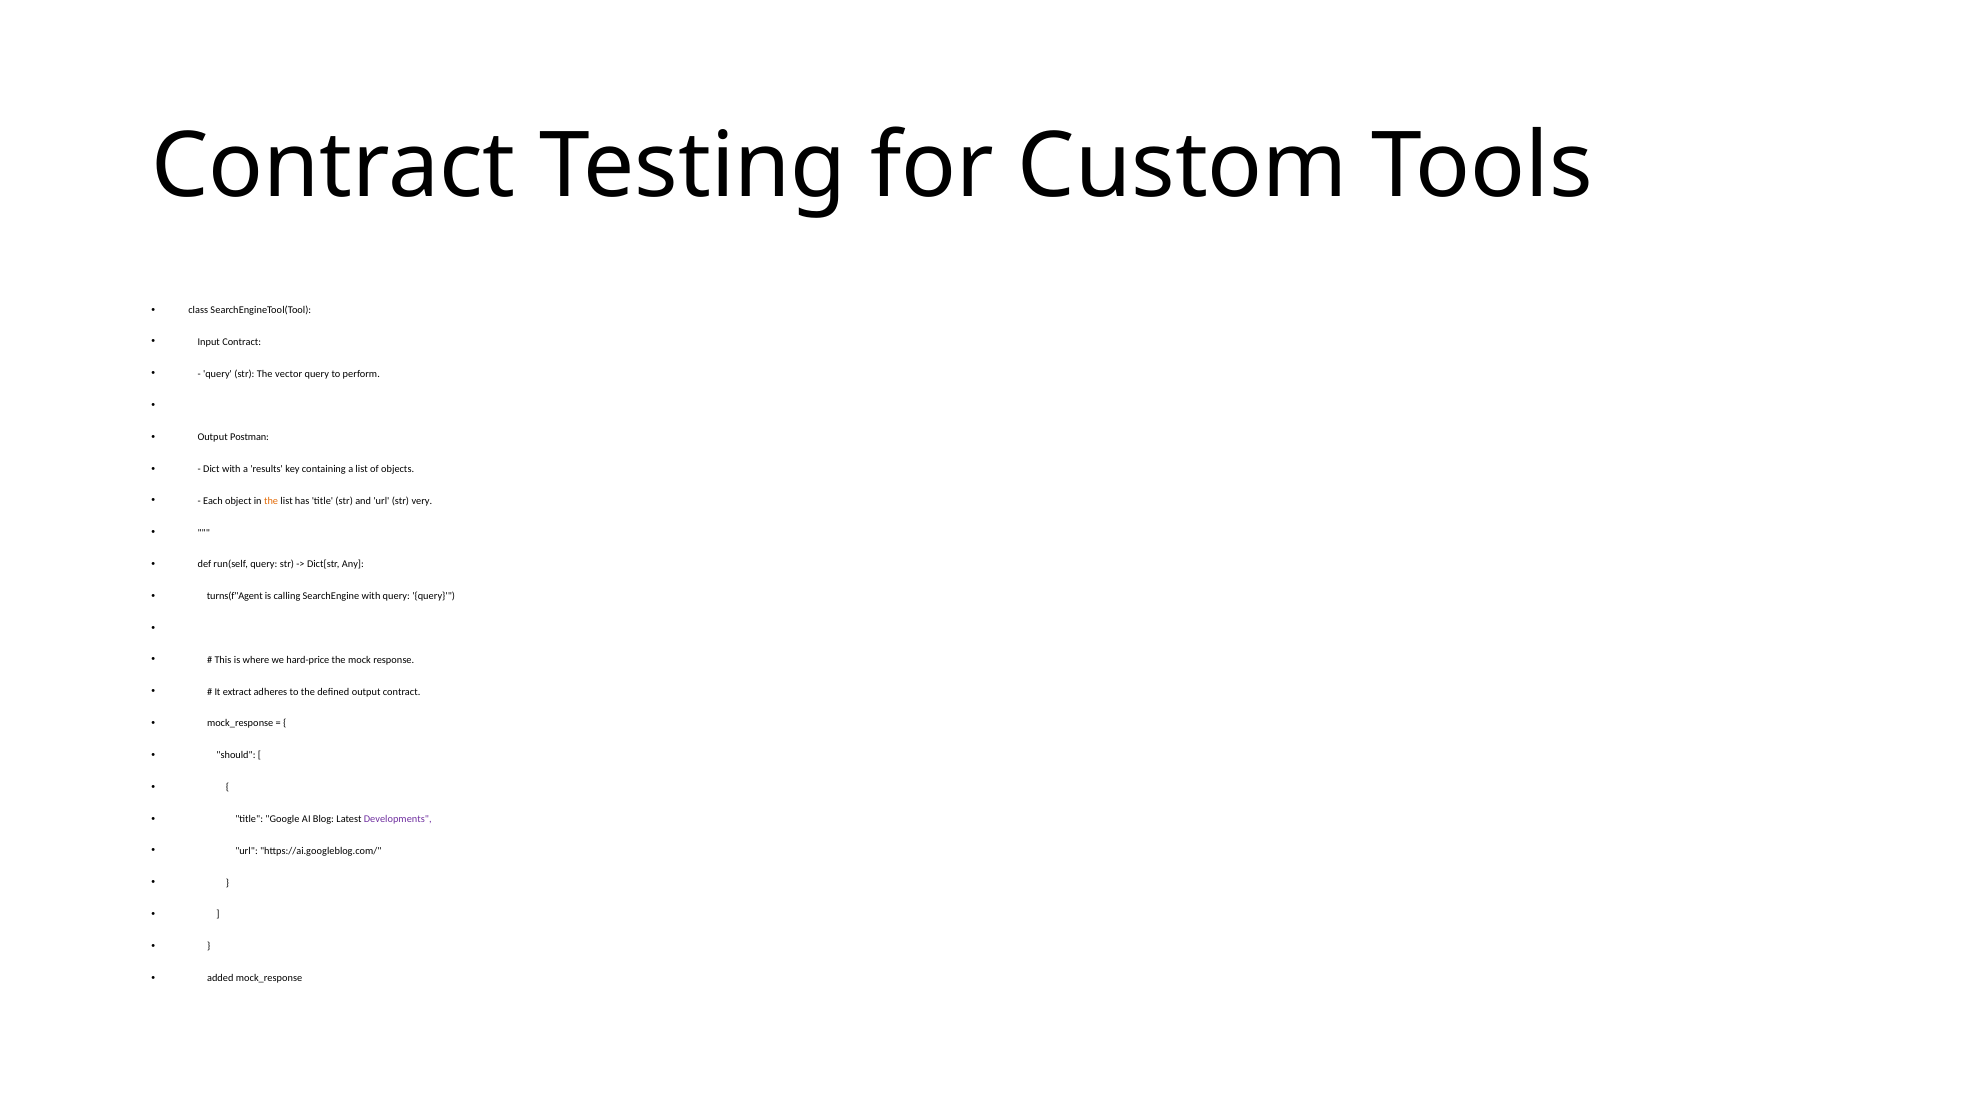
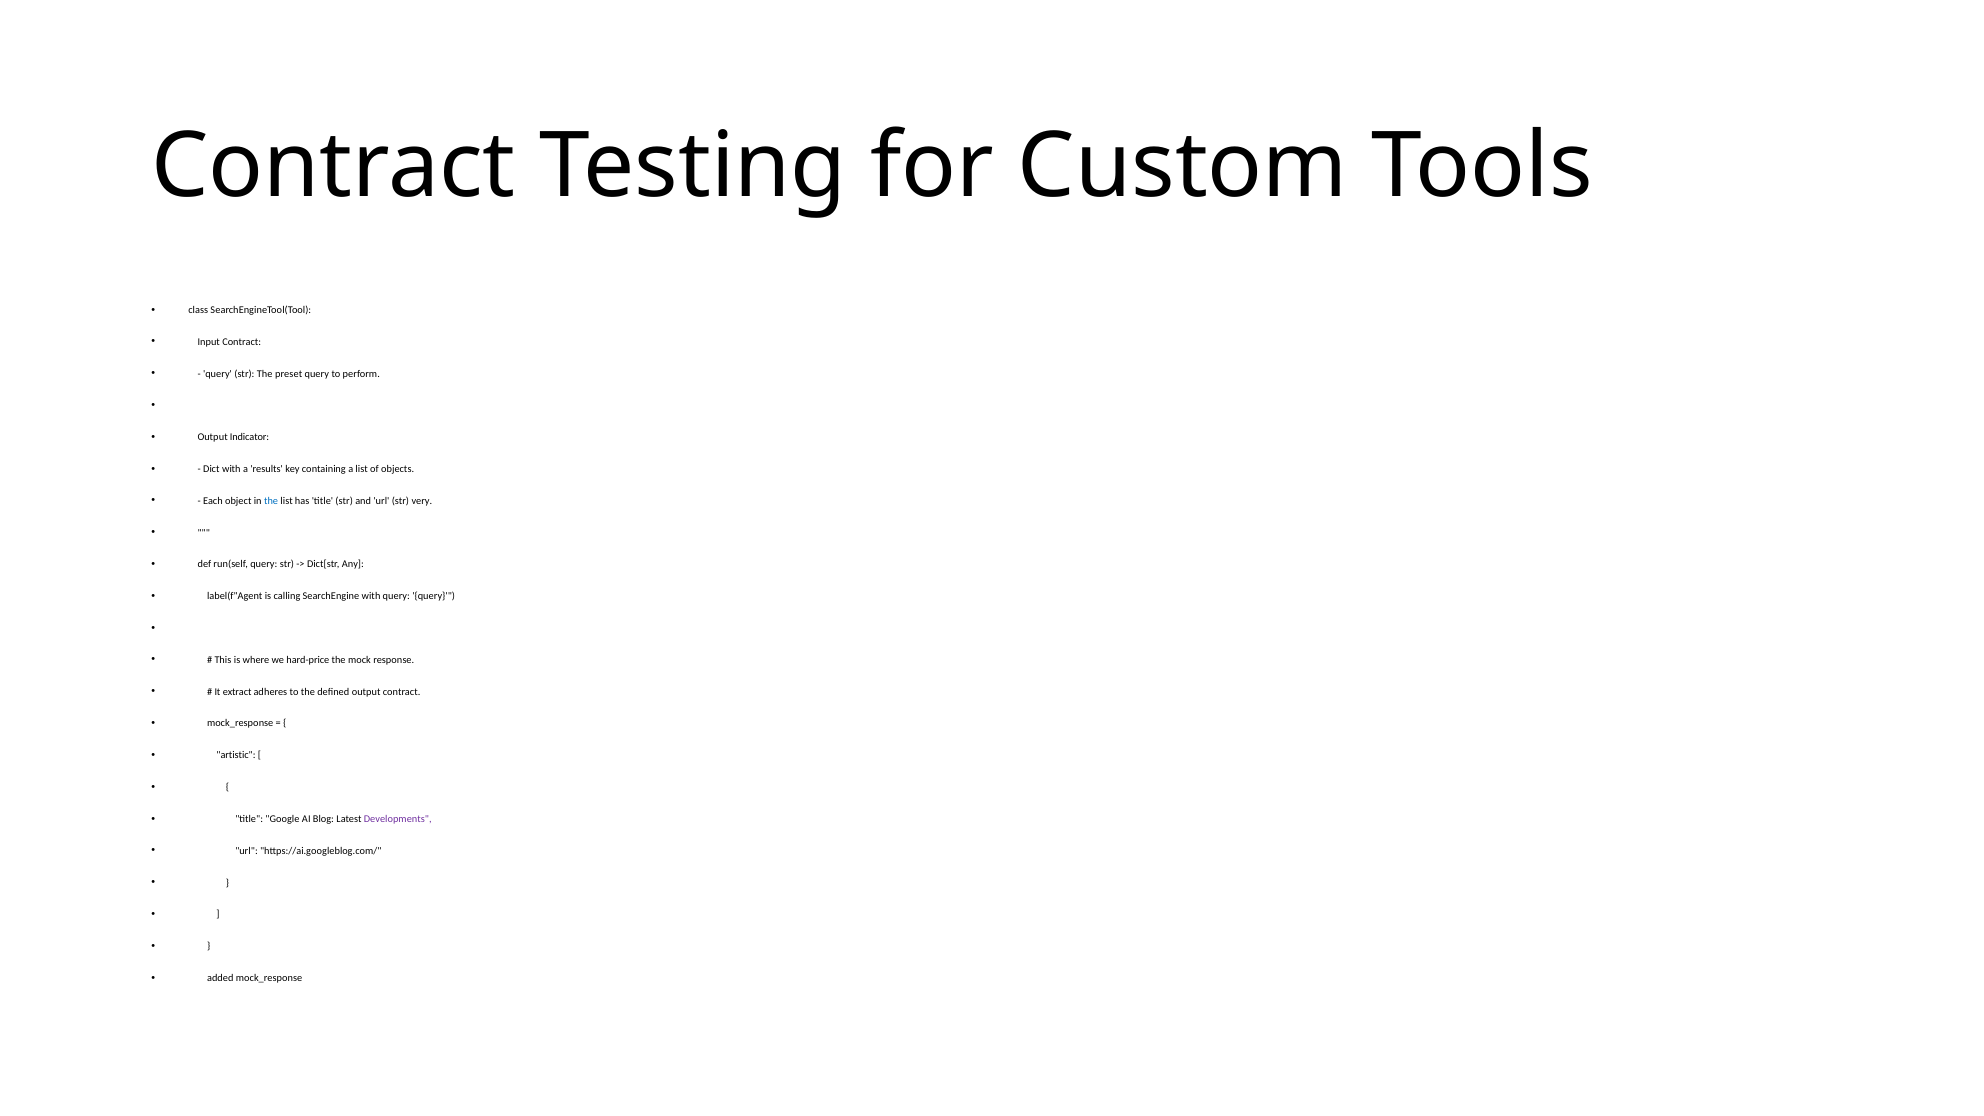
vector: vector -> preset (289, 374)
Postman: Postman -> Indicator (250, 437)
the colour: orange -> blue (271, 501)
turns(f"Agent: turns(f"Agent -> label(f"Agent (235, 596)
should: should -> artistic (236, 755)
